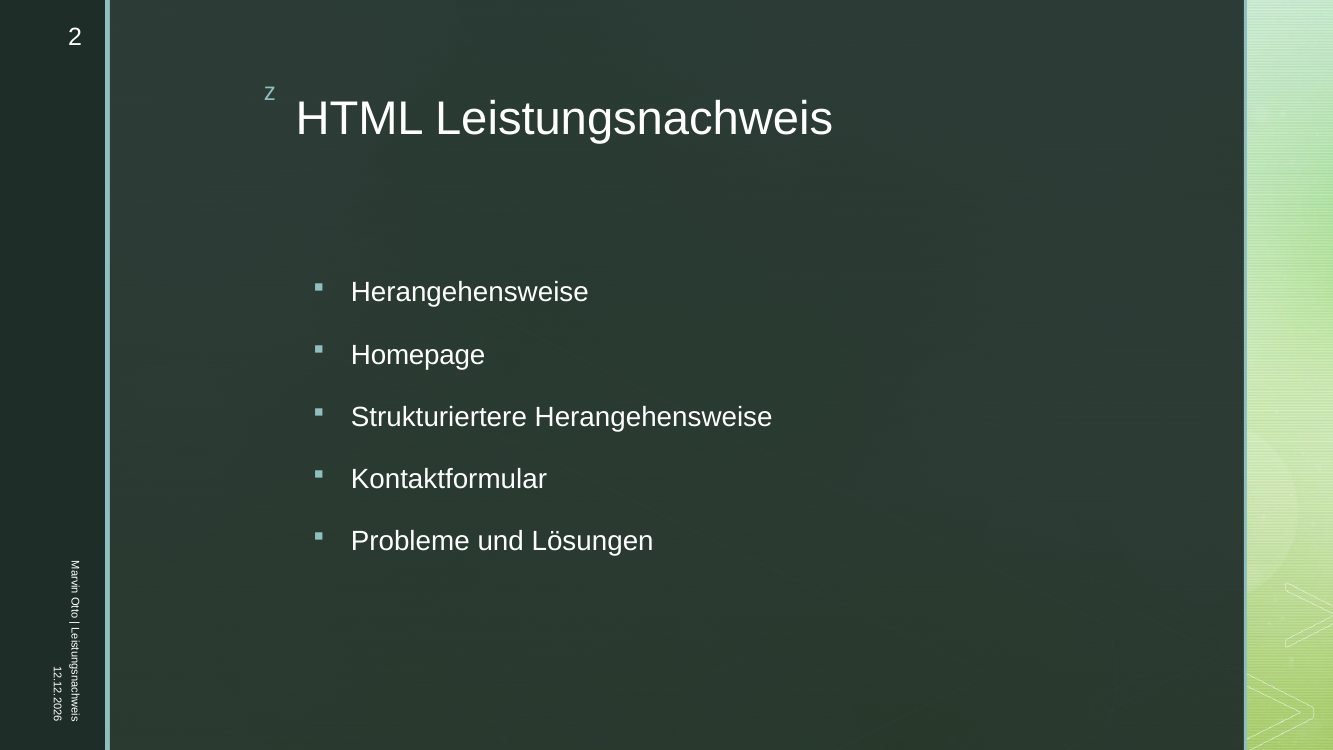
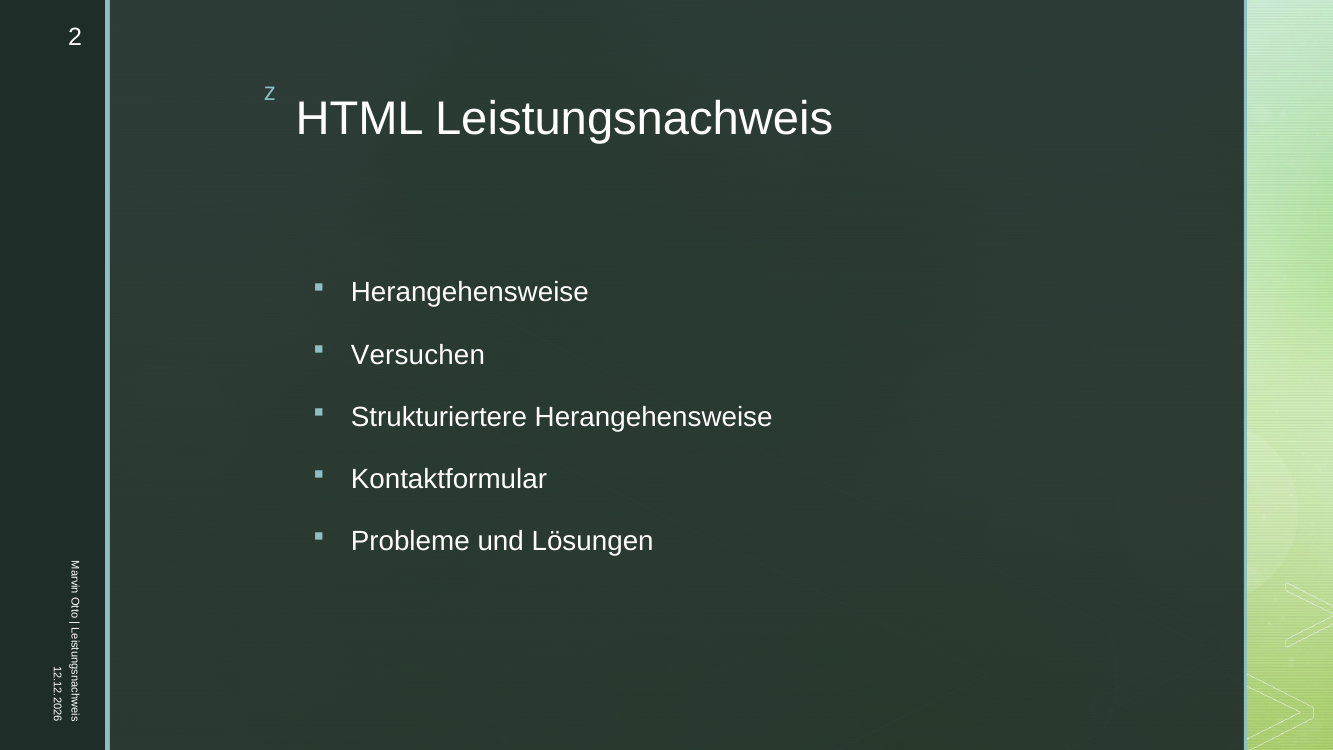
Homepage: Homepage -> Versuchen (418, 355)
